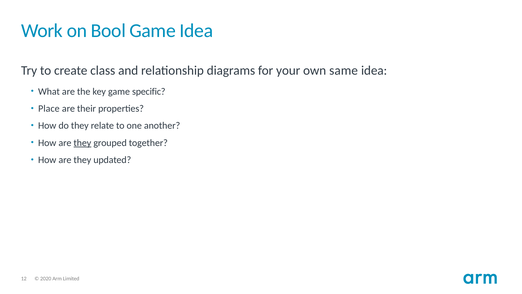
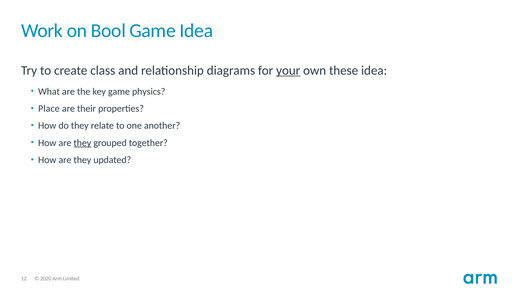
your underline: none -> present (288, 70)
same: same -> these (344, 70)
specific: specific -> physics (149, 91)
